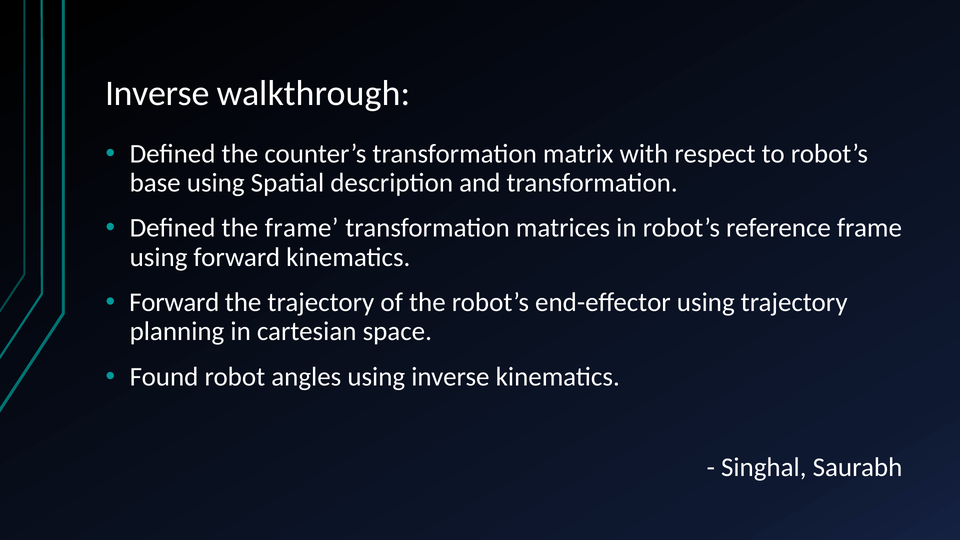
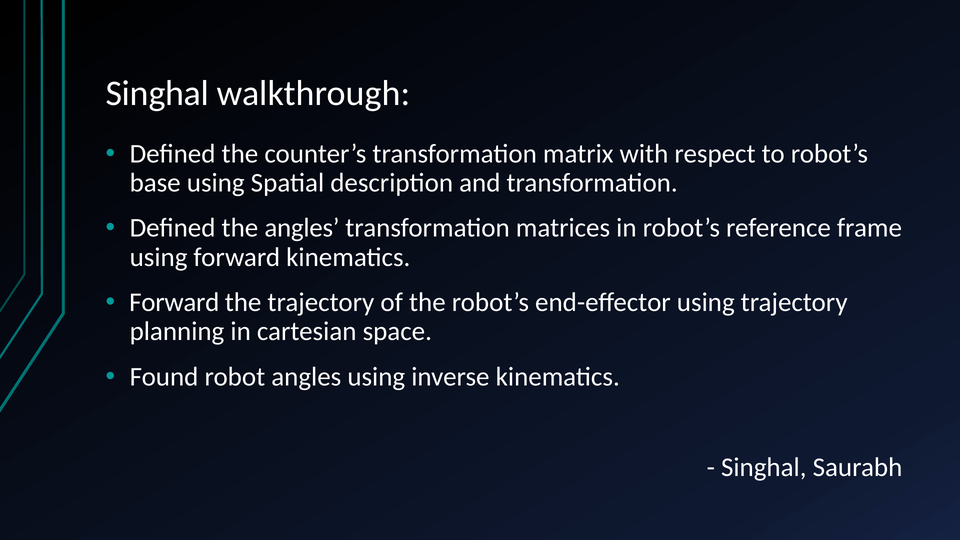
Inverse: Inverse -> Singhal (157, 94)
the frame: frame -> angles (302, 228)
